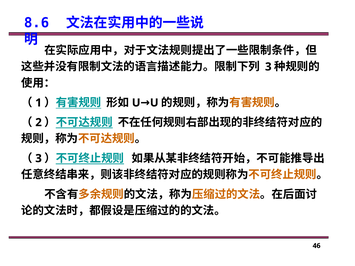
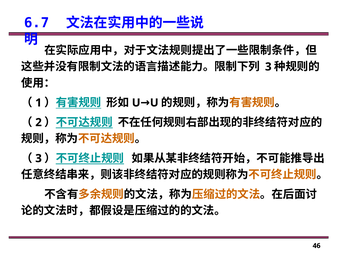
8.6: 8.6 -> 6.7 (37, 23)
